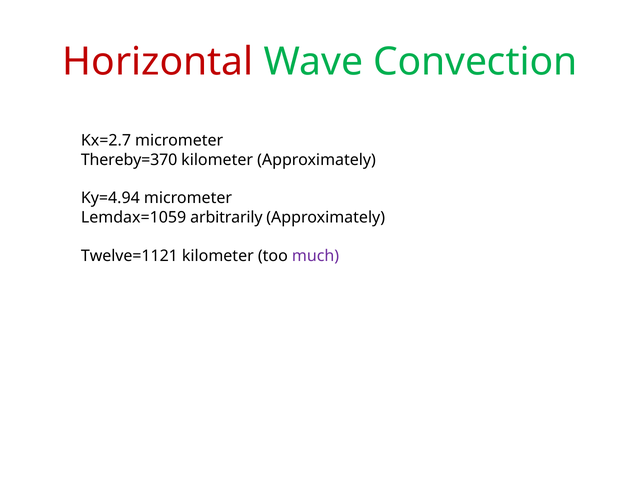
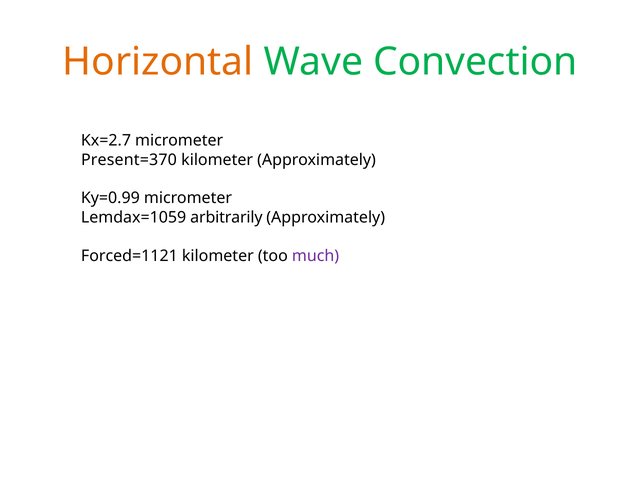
Horizontal colour: red -> orange (158, 62)
Thereby=370: Thereby=370 -> Present=370 (129, 160)
Ky=4.94: Ky=4.94 -> Ky=0.99 (110, 198)
Twelve=1121: Twelve=1121 -> Forced=1121 (129, 256)
